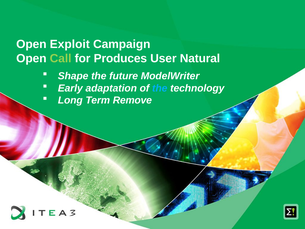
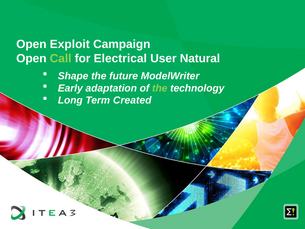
Produces: Produces -> Electrical (120, 59)
the colour: light blue -> light green (160, 88)
Remove: Remove -> Created (132, 100)
